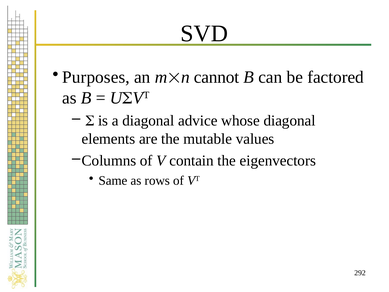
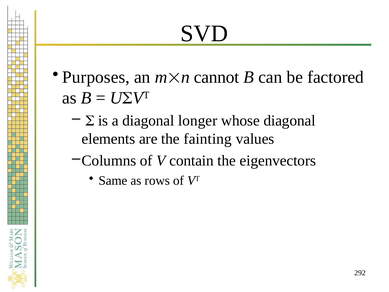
advice: advice -> longer (198, 121)
mutable: mutable -> fainting (208, 139)
